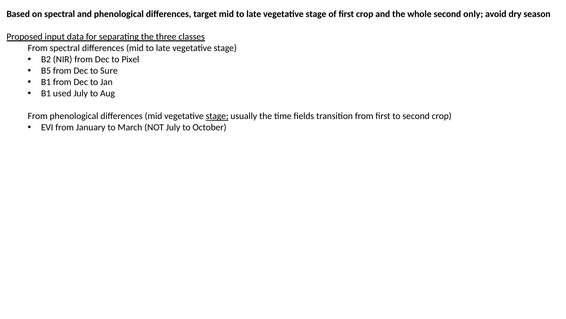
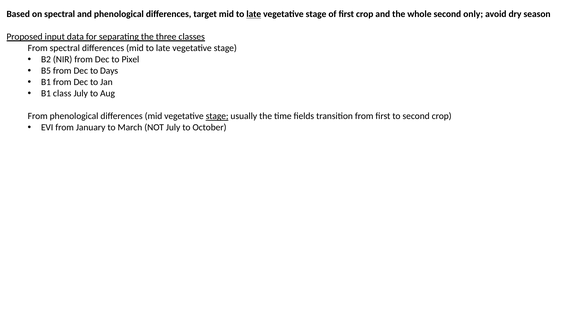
late underline: none -> present (254, 14)
Sure: Sure -> Days (109, 71)
used: used -> class (62, 93)
